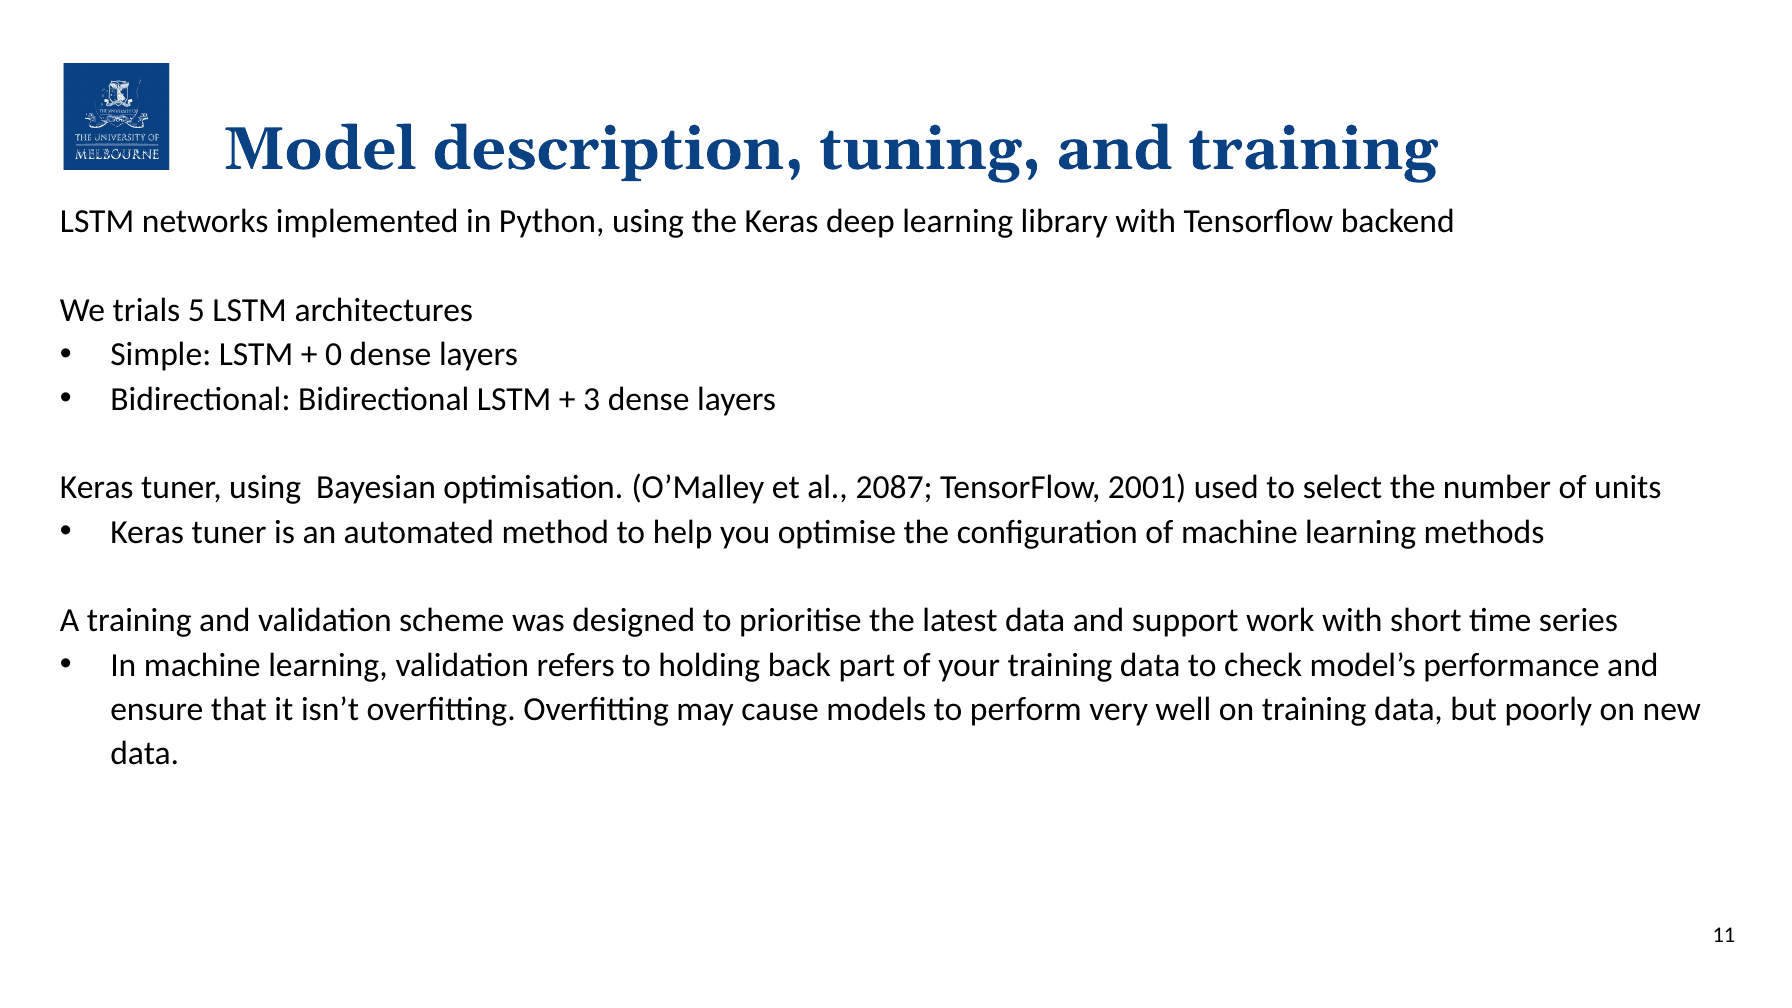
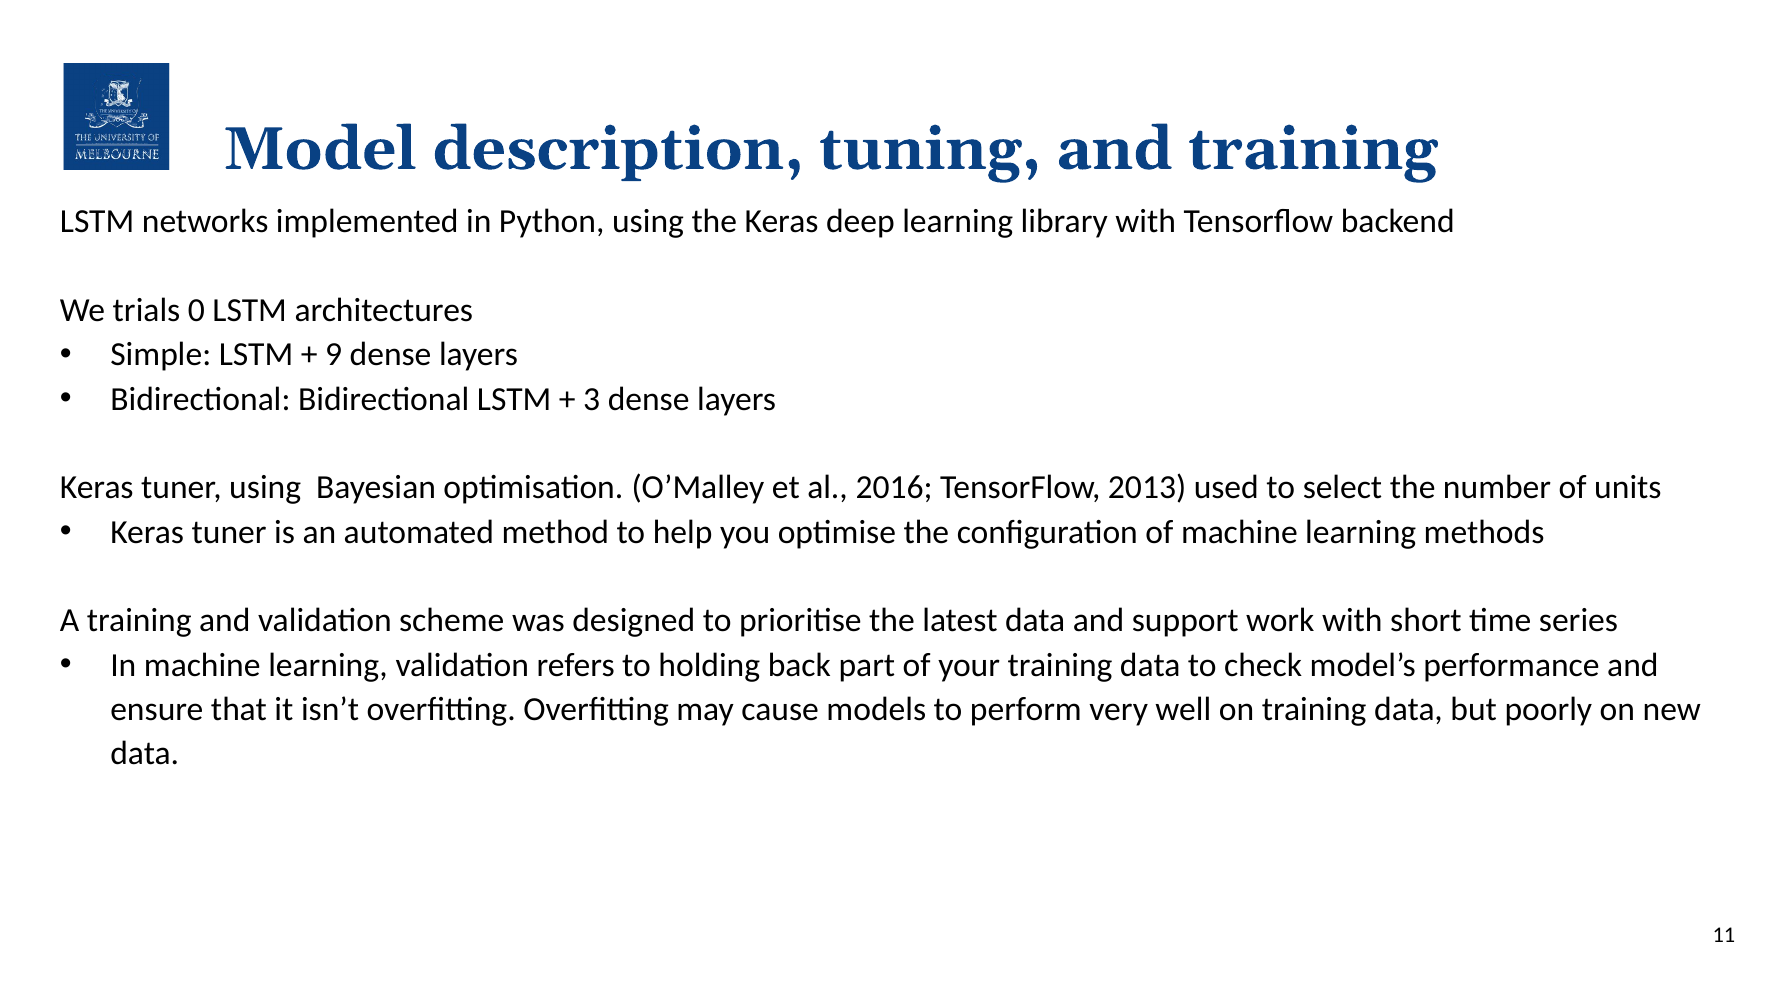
5: 5 -> 0 (196, 310)
0: 0 -> 9 (334, 355)
2087: 2087 -> 2016 (894, 488)
2001: 2001 -> 2013 (1147, 488)
